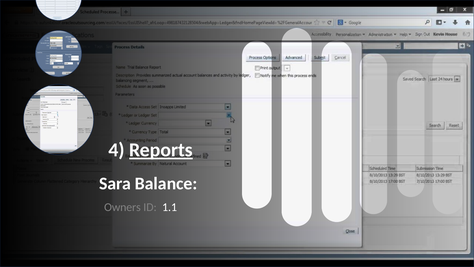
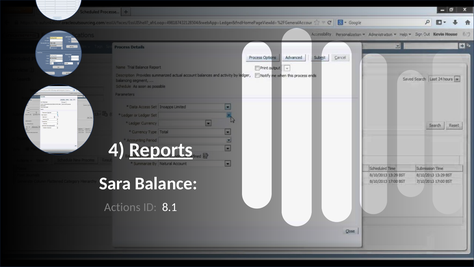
Owners: Owners -> Actions (122, 207)
1.1: 1.1 -> 8.1 (170, 207)
